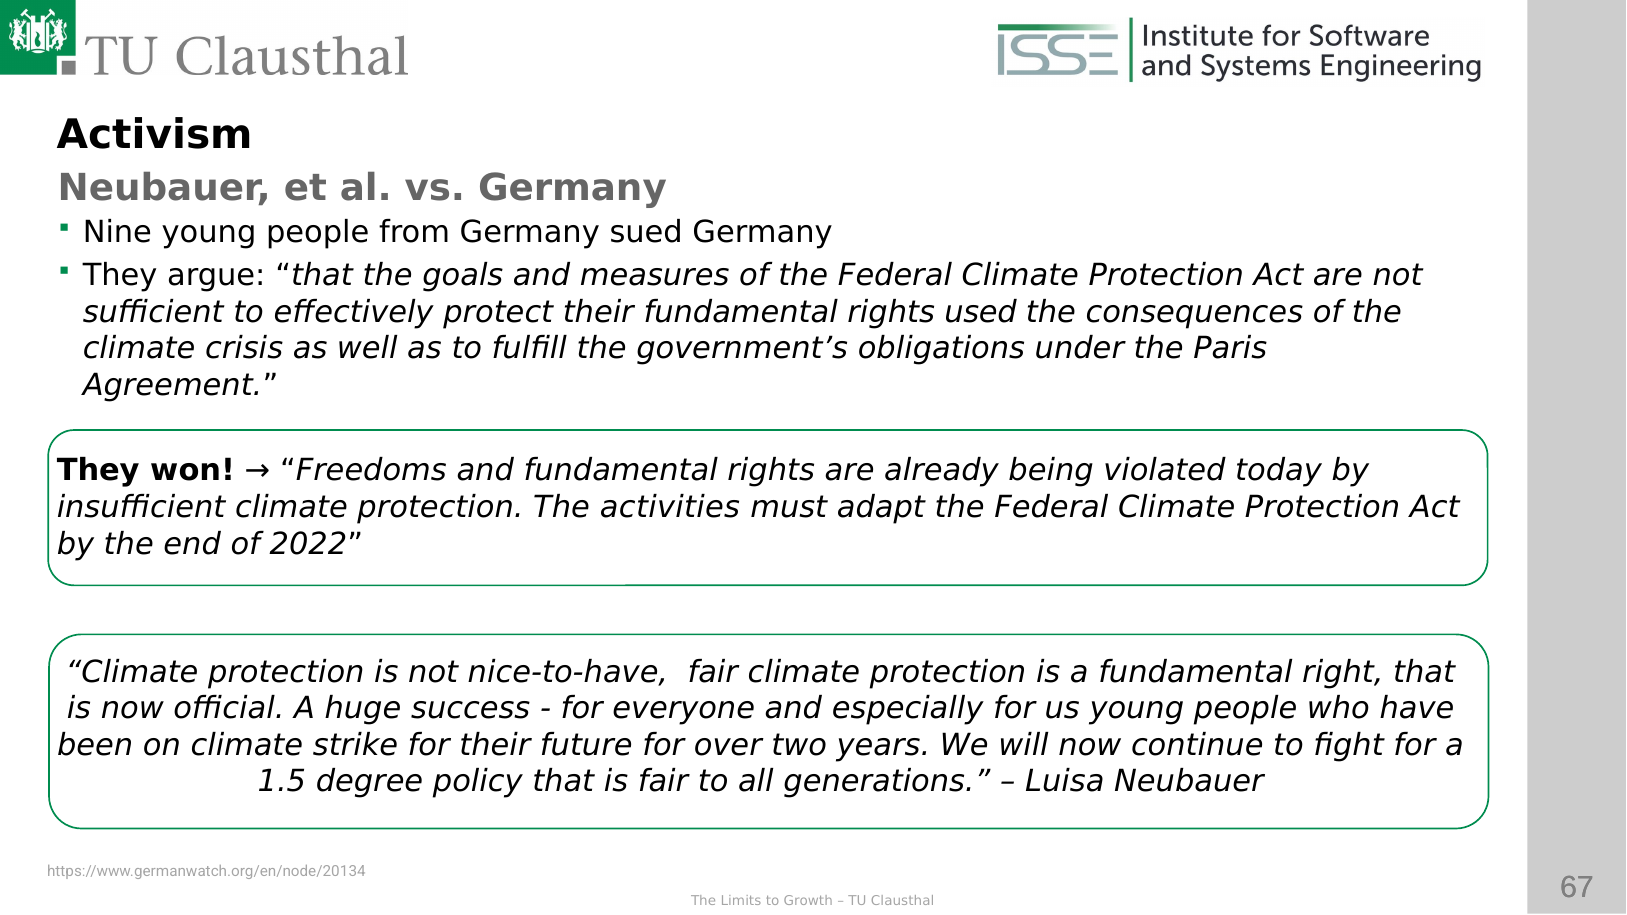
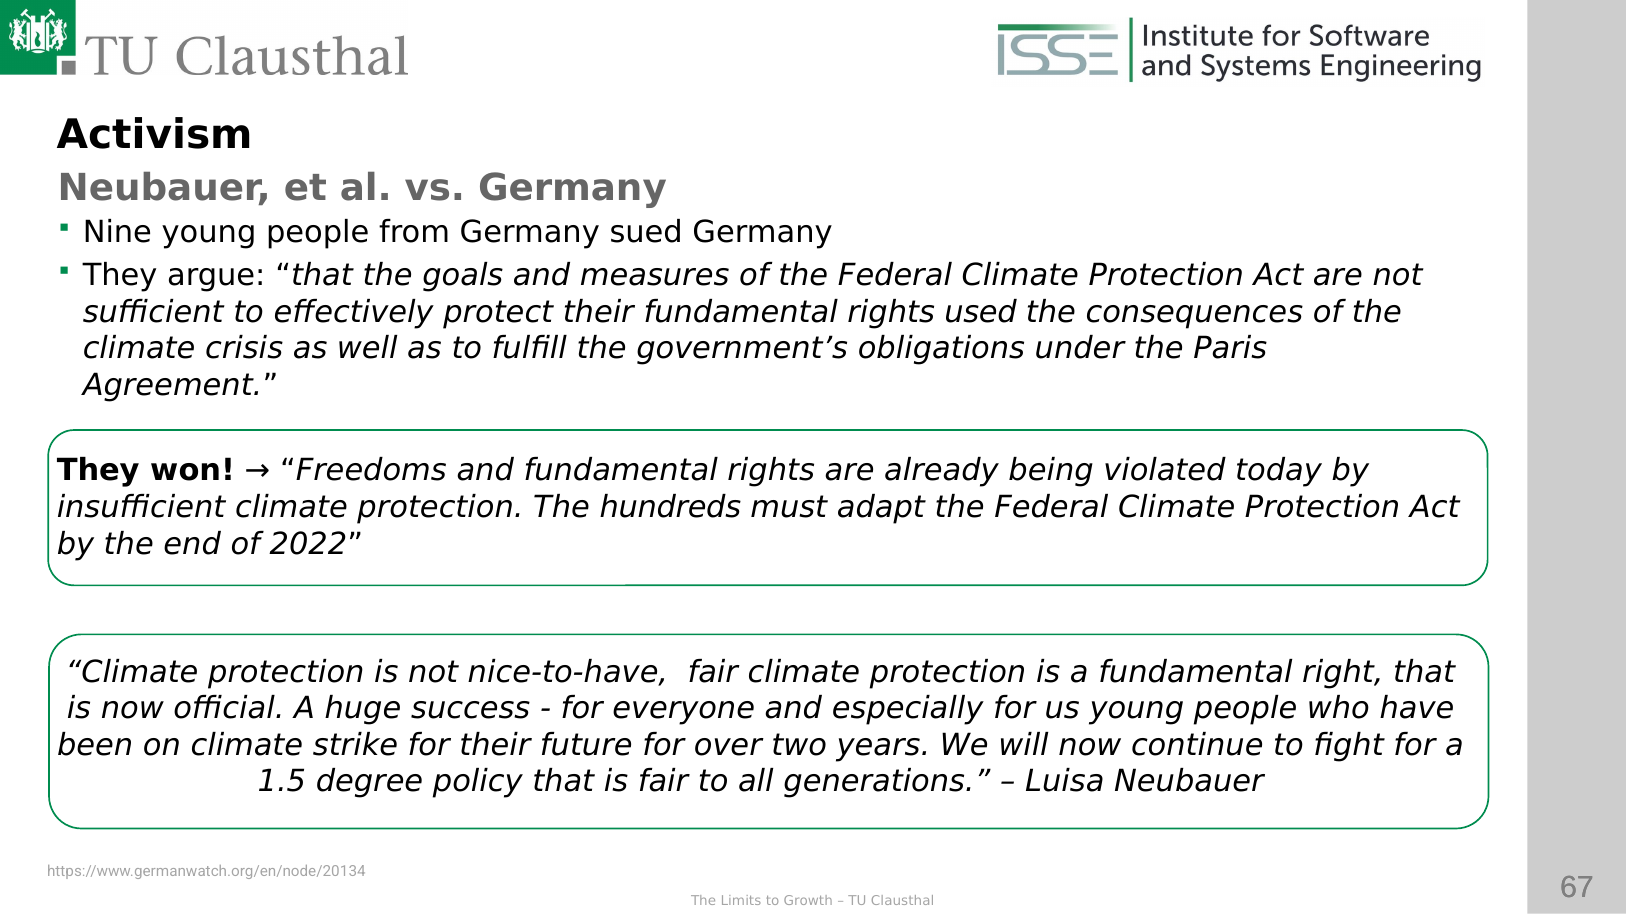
activities: activities -> hundreds (670, 507)
